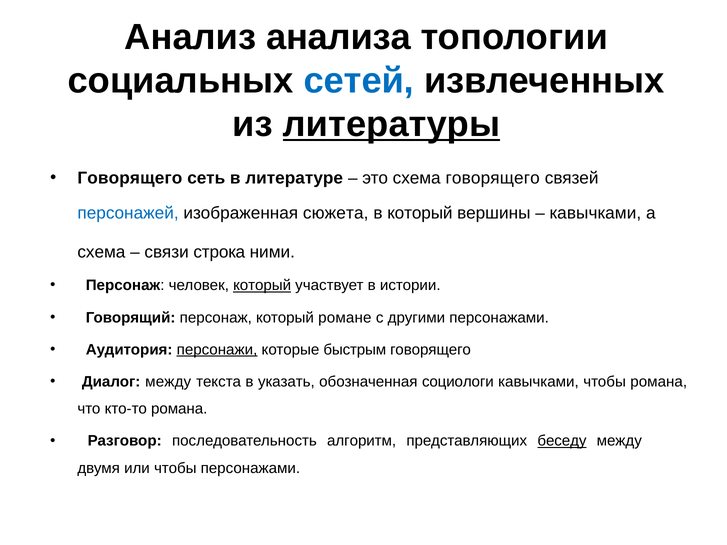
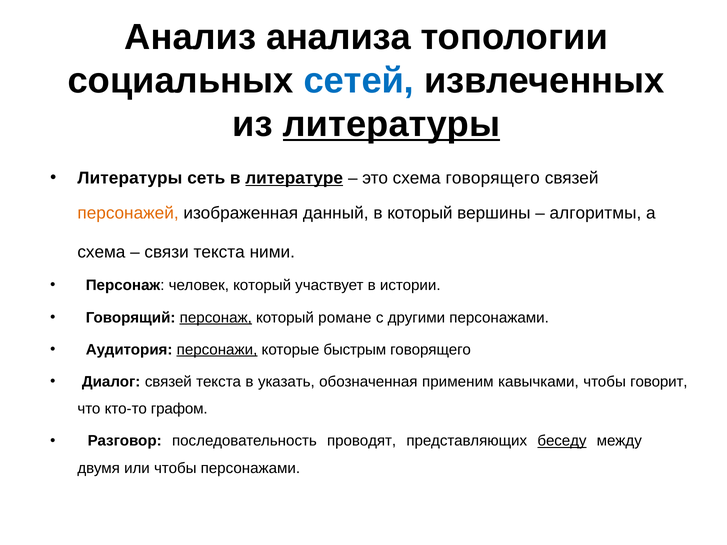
Говорящего: Говорящего -> Литературы (130, 178)
литературе underline: none -> present (294, 178)
персонажей colour: blue -> orange (128, 213)
сюжета: сюжета -> данный (336, 213)
кавычками: кавычками -> алгоритмы (595, 213)
связи строка: строка -> текста (219, 252)
который underline: present -> none (262, 286)
персонаж underline: none -> present (216, 318)
Диалог между: между -> связей (168, 382)
социологи: социологи -> применим (458, 382)
чтобы романа: романа -> говорит (659, 382)
кто-то романа: романа -> графом (179, 409)
алгоритм: алгоритм -> проводят (362, 441)
